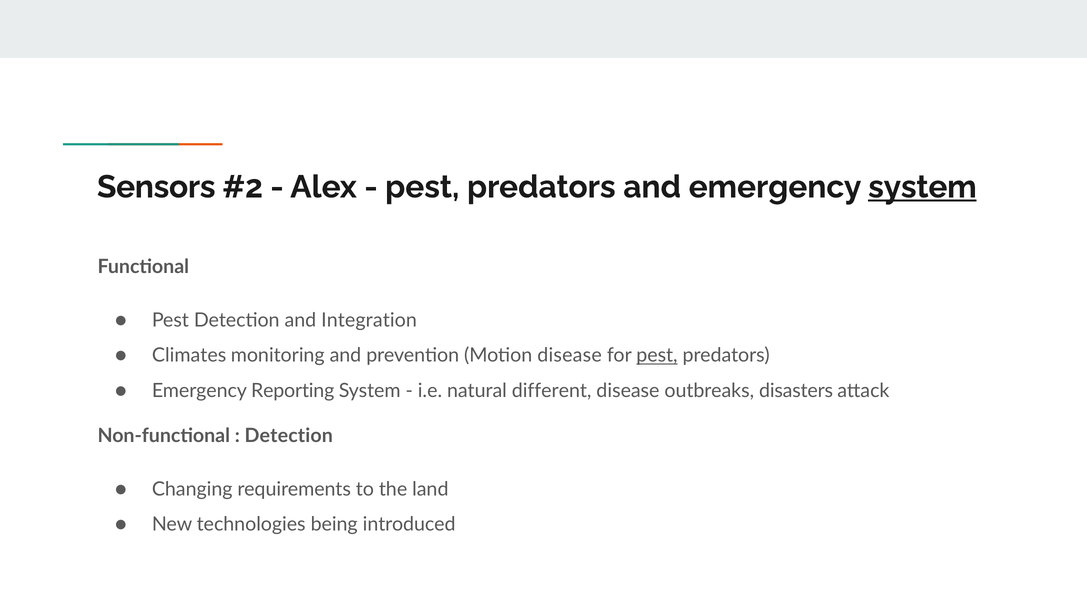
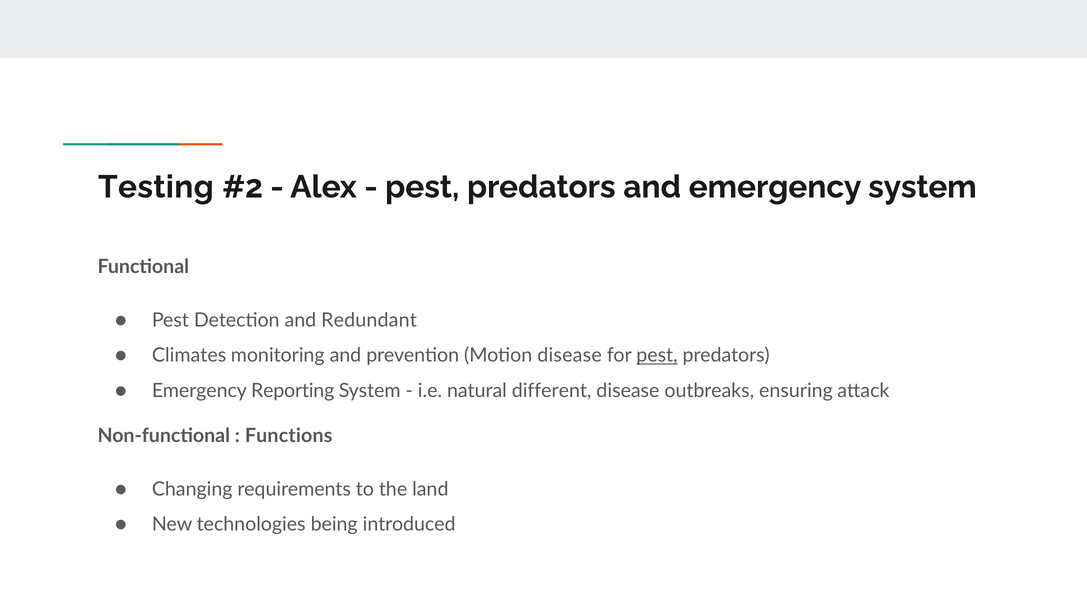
Sensors: Sensors -> Testing (156, 187)
system underline: present -> none (922, 187)
Integration: Integration -> Redundant (369, 320)
disasters: disasters -> ensuring (796, 391)
Detection: Detection -> Functions (289, 436)
